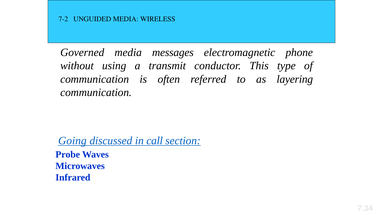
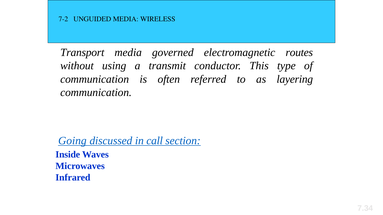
Governed: Governed -> Transport (82, 52)
messages: messages -> governed (173, 52)
phone: phone -> routes (299, 52)
Probe: Probe -> Inside (68, 155)
